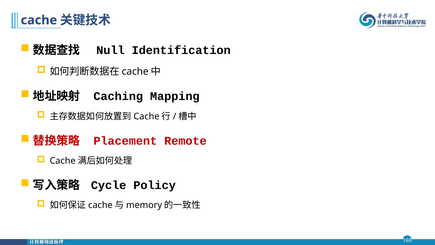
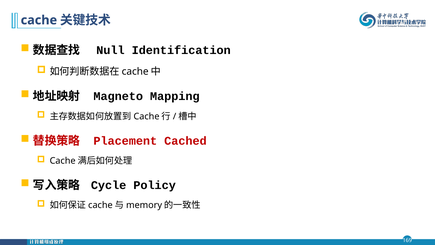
Caching: Caching -> Magneto (118, 96)
Remote: Remote -> Cached (185, 141)
